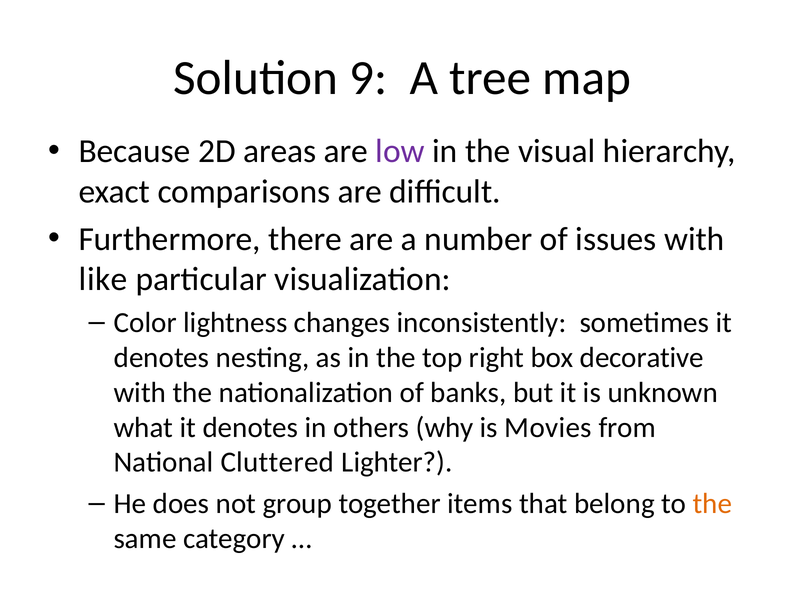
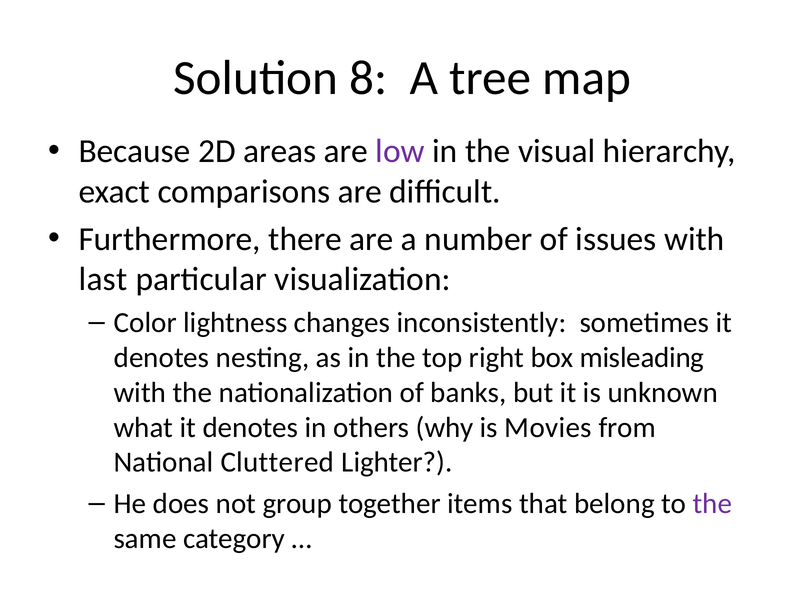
9: 9 -> 8 (368, 78)
like: like -> last (103, 279)
decorative: decorative -> misleading (642, 358)
the colour: orange -> purple (712, 503)
